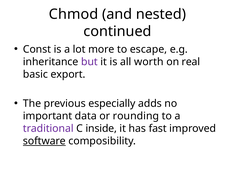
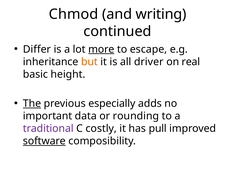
nested: nested -> writing (161, 14)
Const: Const -> Differ (37, 49)
more underline: none -> present (101, 49)
but colour: purple -> orange (89, 62)
worth: worth -> driver (149, 62)
export: export -> height (68, 74)
The underline: none -> present (32, 104)
inside: inside -> costly (101, 129)
fast: fast -> pull (158, 129)
